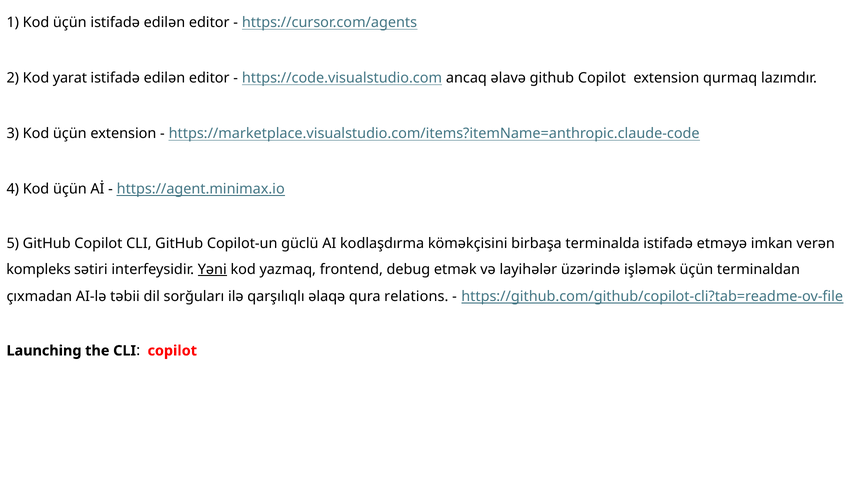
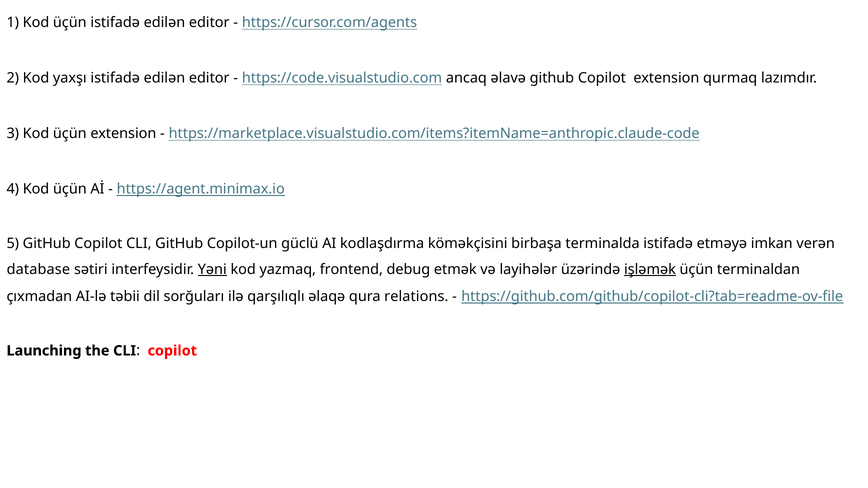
yarat: yarat -> yaxşı (70, 78)
kompleks: kompleks -> database (38, 269)
işləmək underline: none -> present (650, 269)
